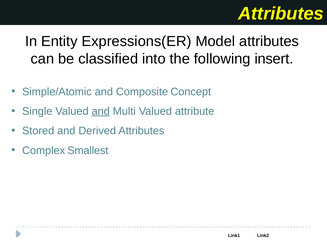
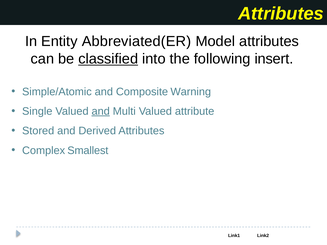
Expressions(ER: Expressions(ER -> Abbreviated(ER (136, 41)
classified underline: none -> present (108, 59)
Concept: Concept -> Warning (191, 92)
